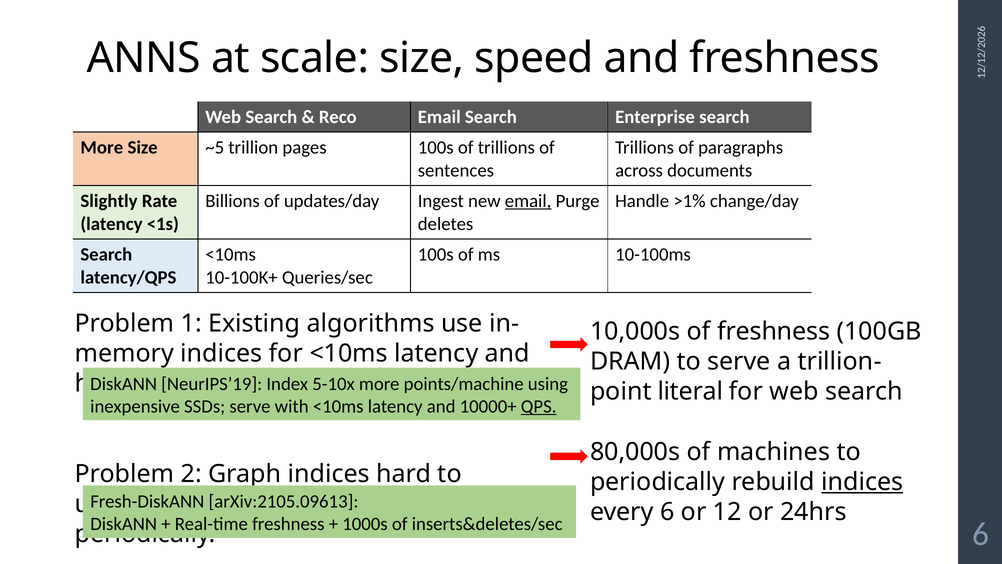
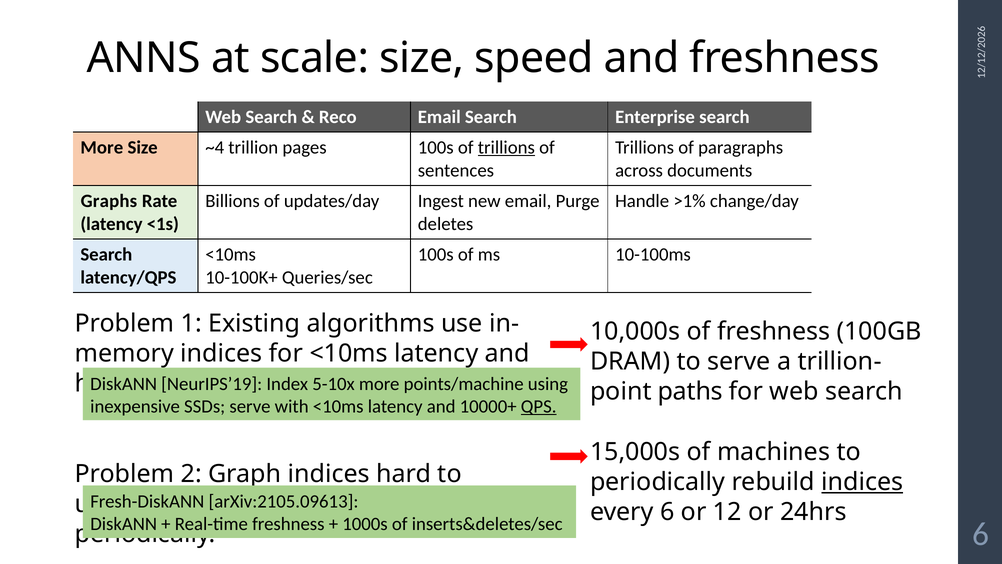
~5: ~5 -> ~4 (215, 147)
trillions underline: none -> present (506, 147)
Slightly: Slightly -> Graphs (109, 201)
email underline: present -> none (528, 201)
literal: literal -> paths (690, 391)
80,000s: 80,000s -> 15,000s (635, 451)
